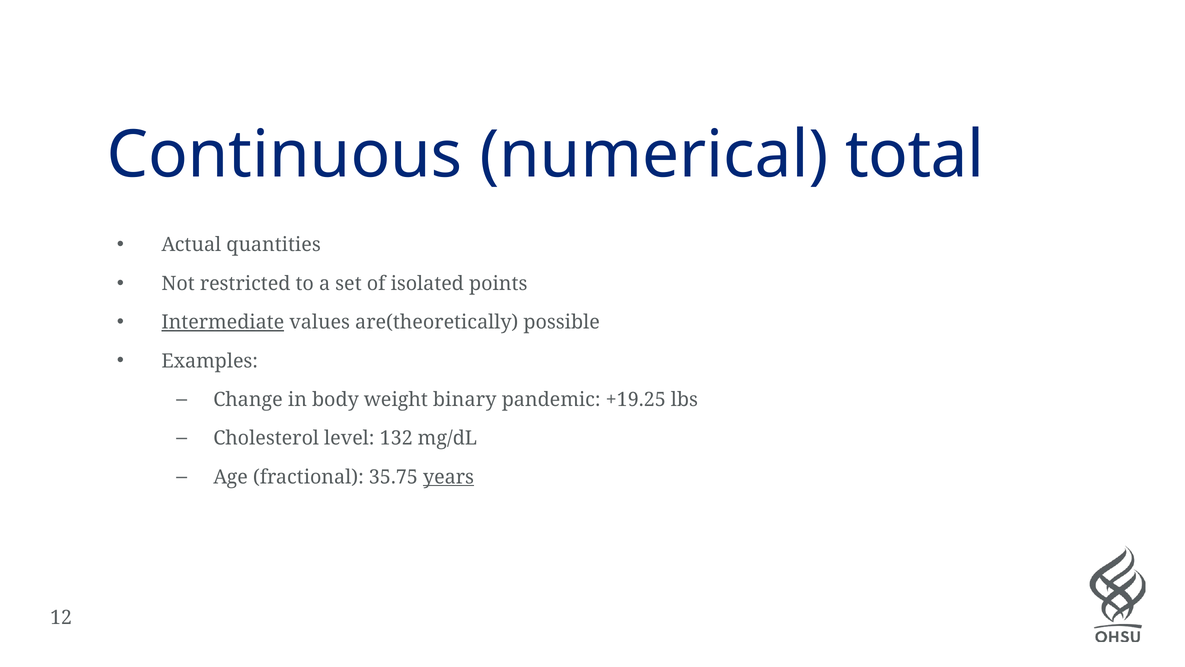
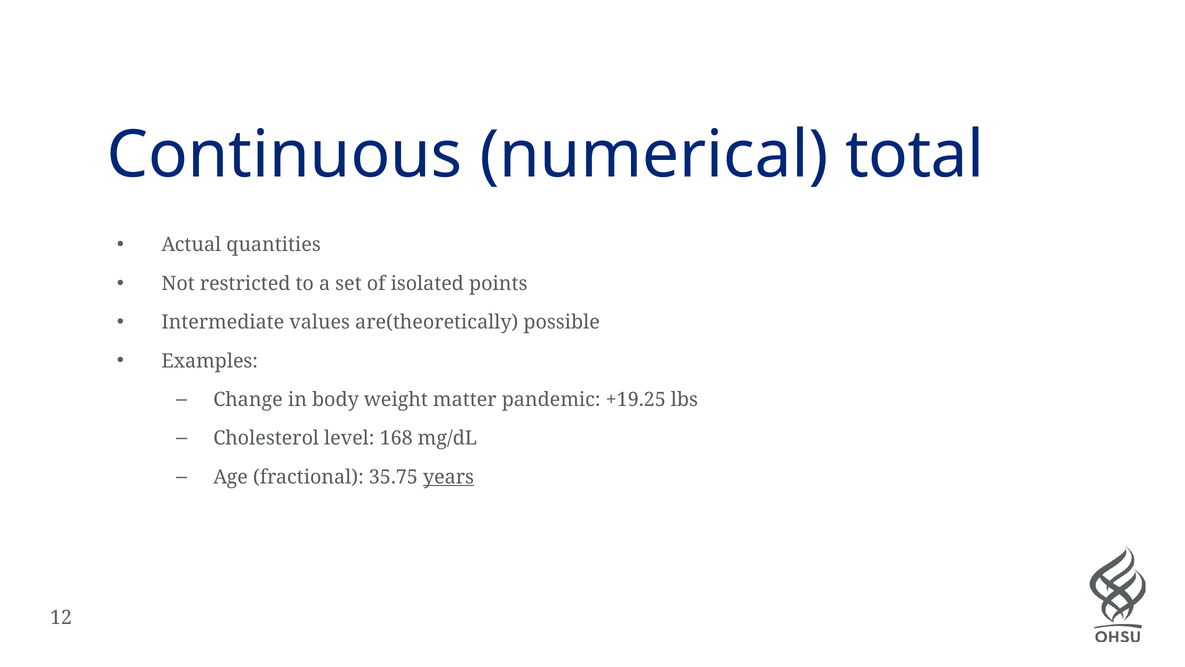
Intermediate underline: present -> none (223, 322)
binary: binary -> matter (465, 399)
132: 132 -> 168 (396, 438)
